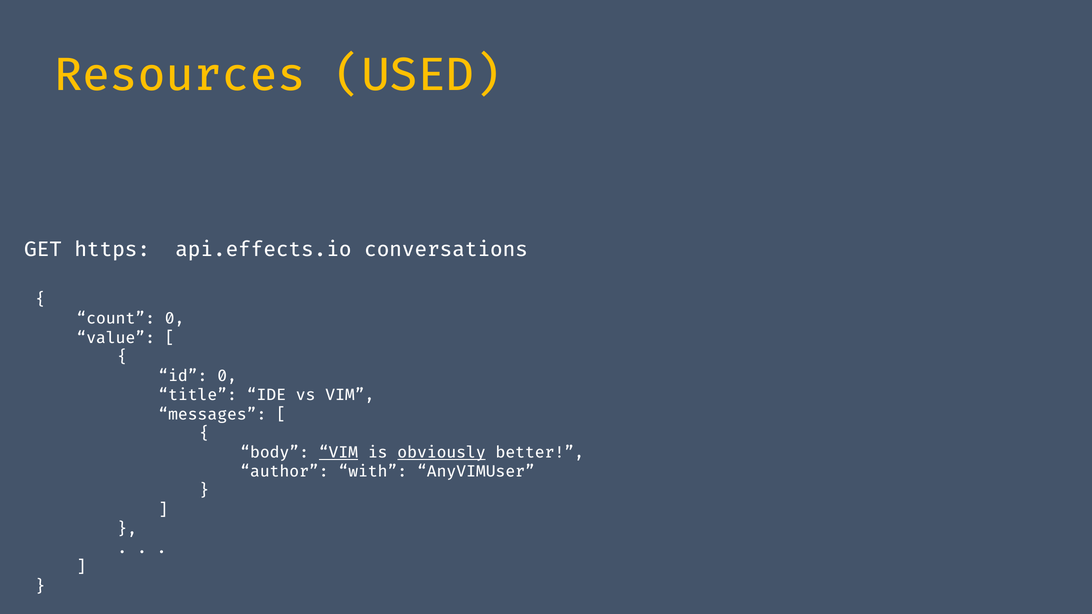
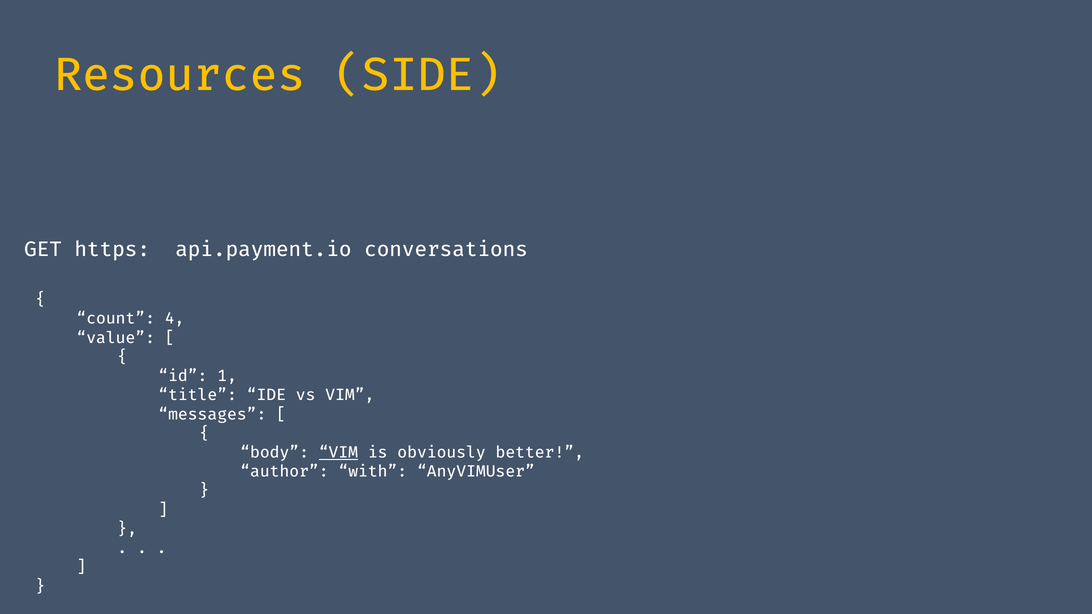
USED: USED -> SIDE (418, 75)
https://api.effects.io/conversations: https://api.effects.io/conversations -> https://api.payment.io/conversations (301, 249)
count 0: 0 -> 4 (175, 319)
id 0: 0 -> 1 (227, 376)
obviously underline: present -> none (442, 453)
